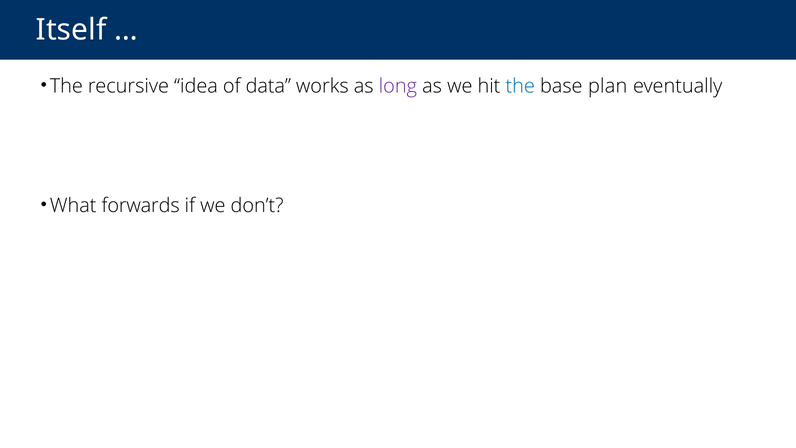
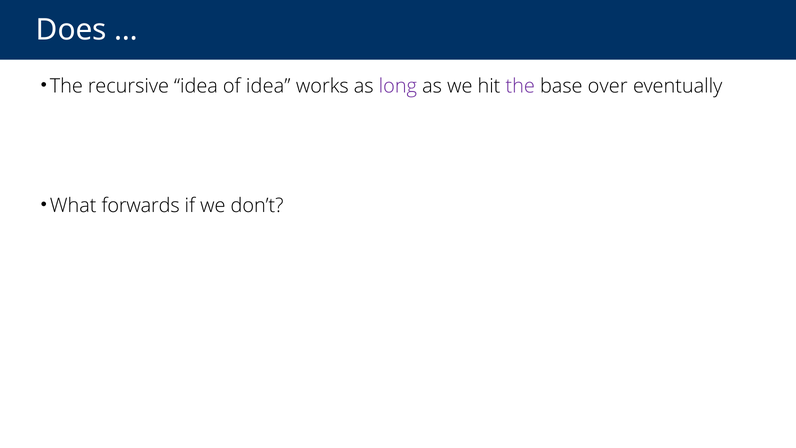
Itself: Itself -> Does (71, 30)
of data: data -> idea (268, 86)
the colour: blue -> purple (520, 86)
plan: plan -> over (608, 86)
